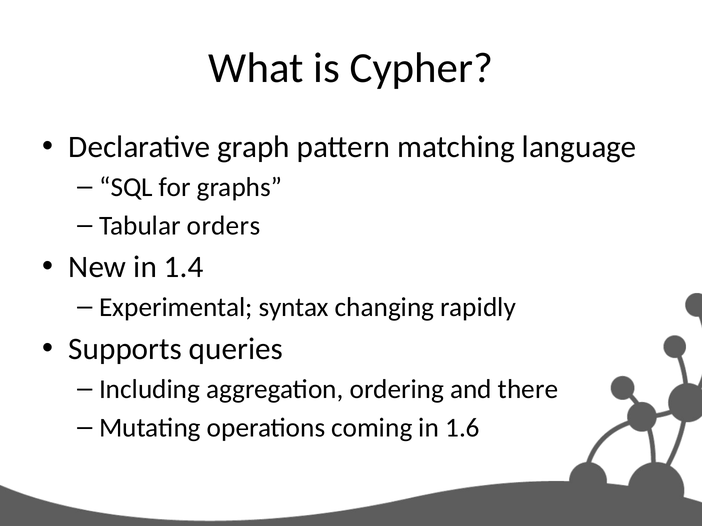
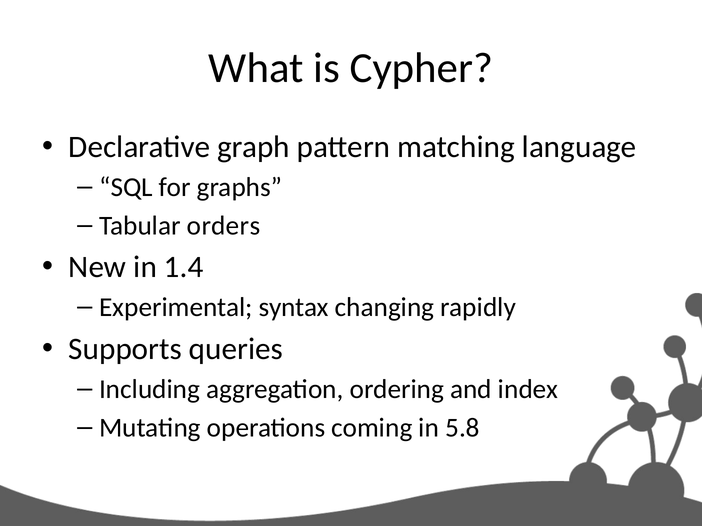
there: there -> index (528, 390)
1.6: 1.6 -> 5.8 (462, 428)
